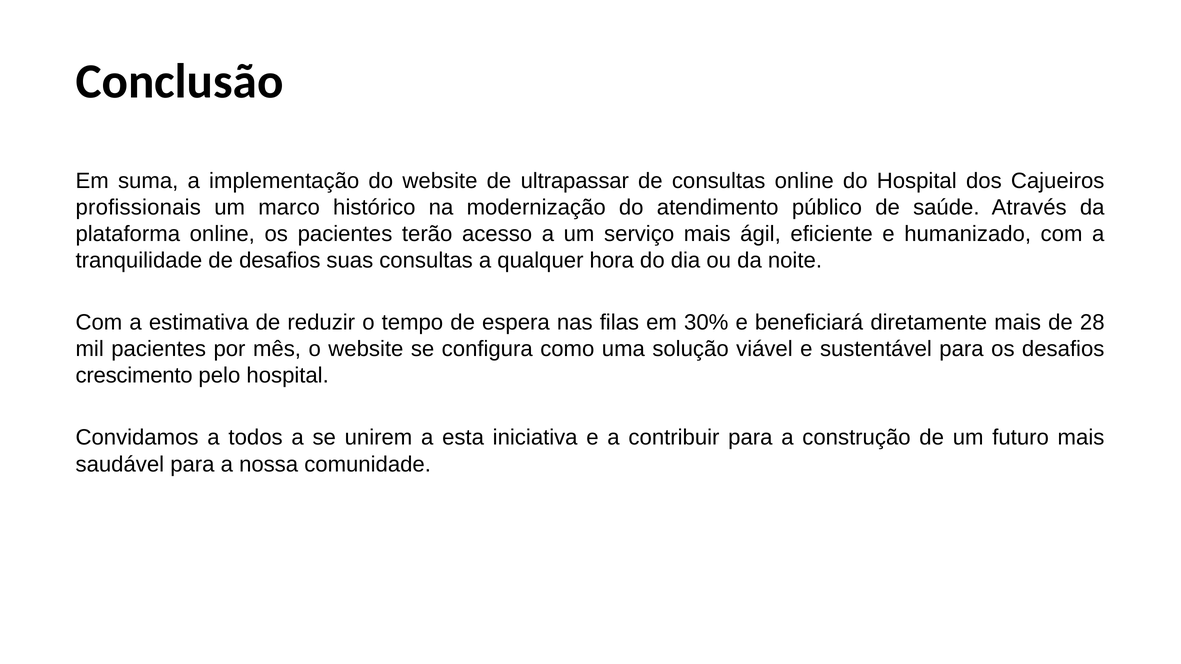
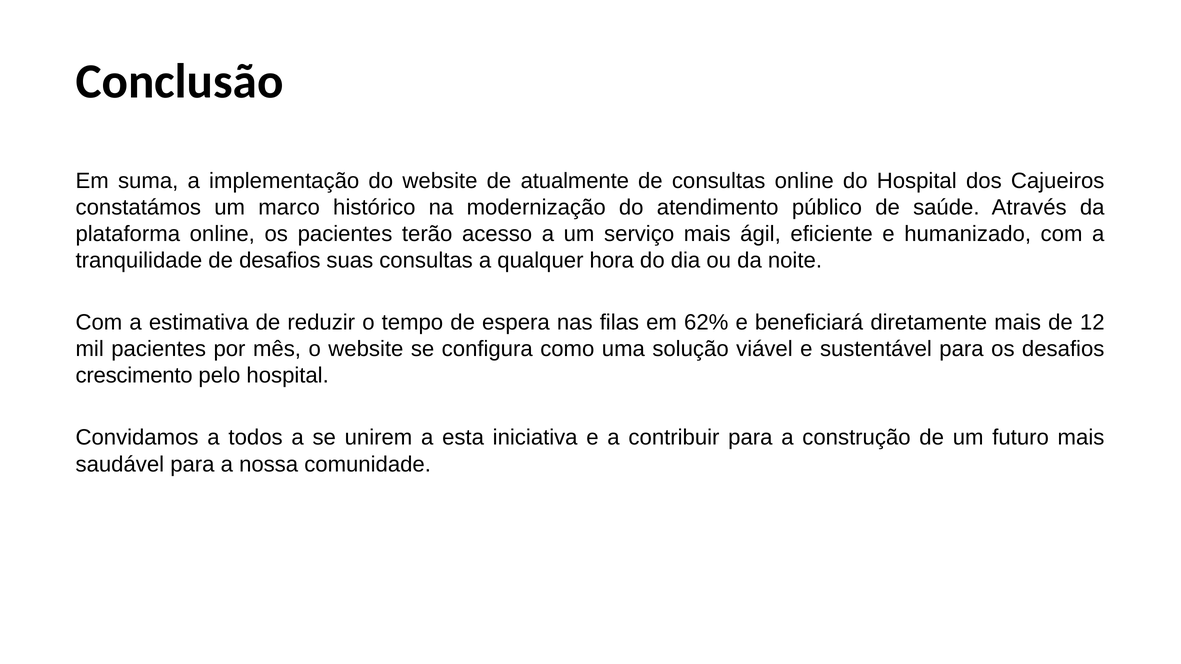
ultrapassar: ultrapassar -> atualmente (575, 181)
profissionais: profissionais -> constatámos (138, 208)
30%: 30% -> 62% (706, 323)
28: 28 -> 12 (1092, 323)
